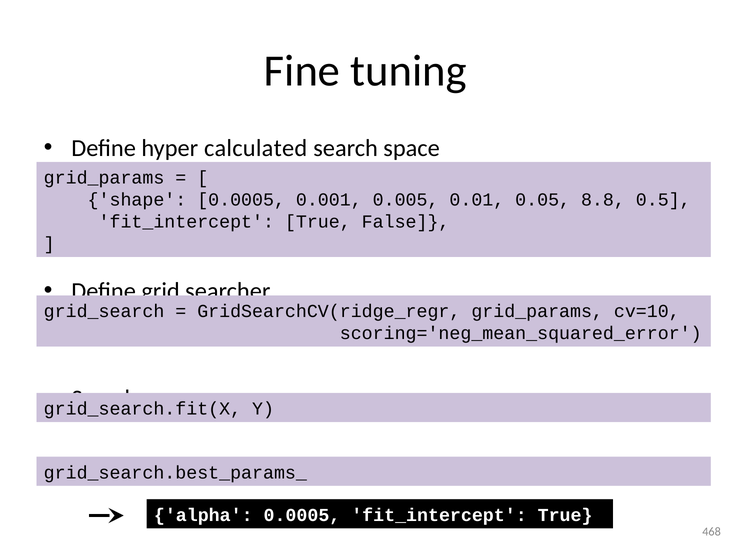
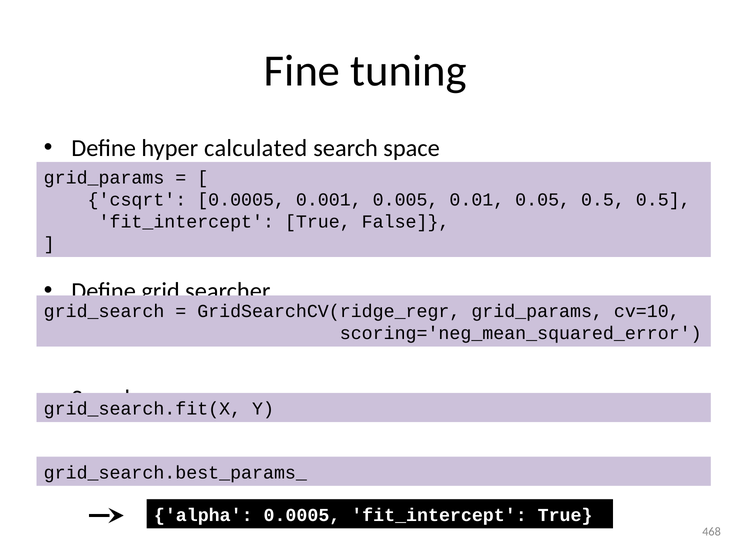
shape: shape -> csqrt (137, 200)
0.05 8.8: 8.8 -> 0.5 (603, 200)
